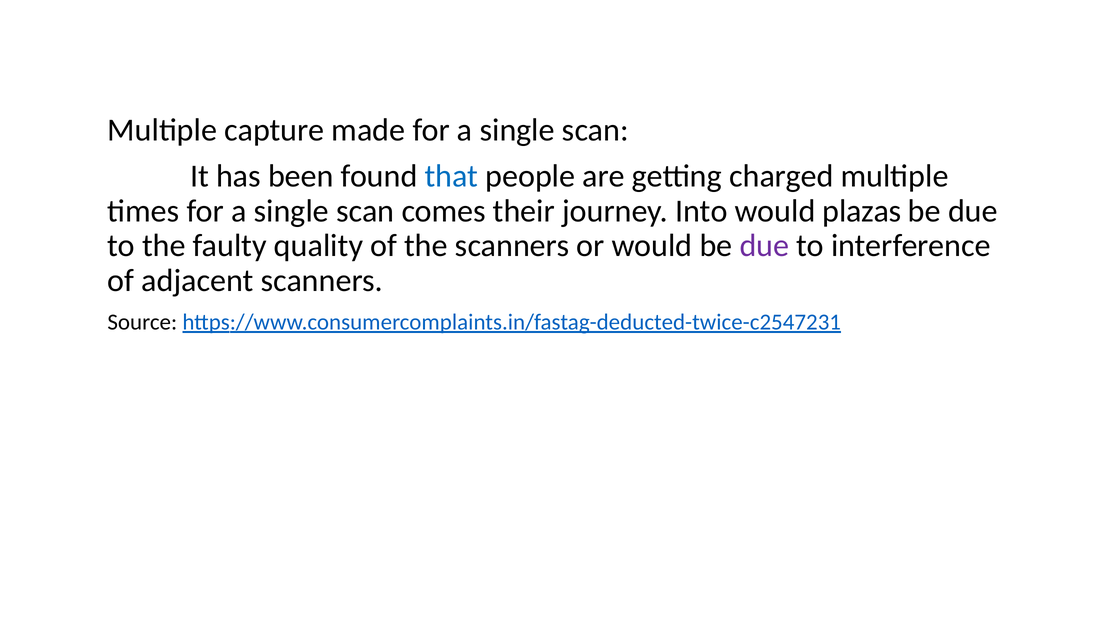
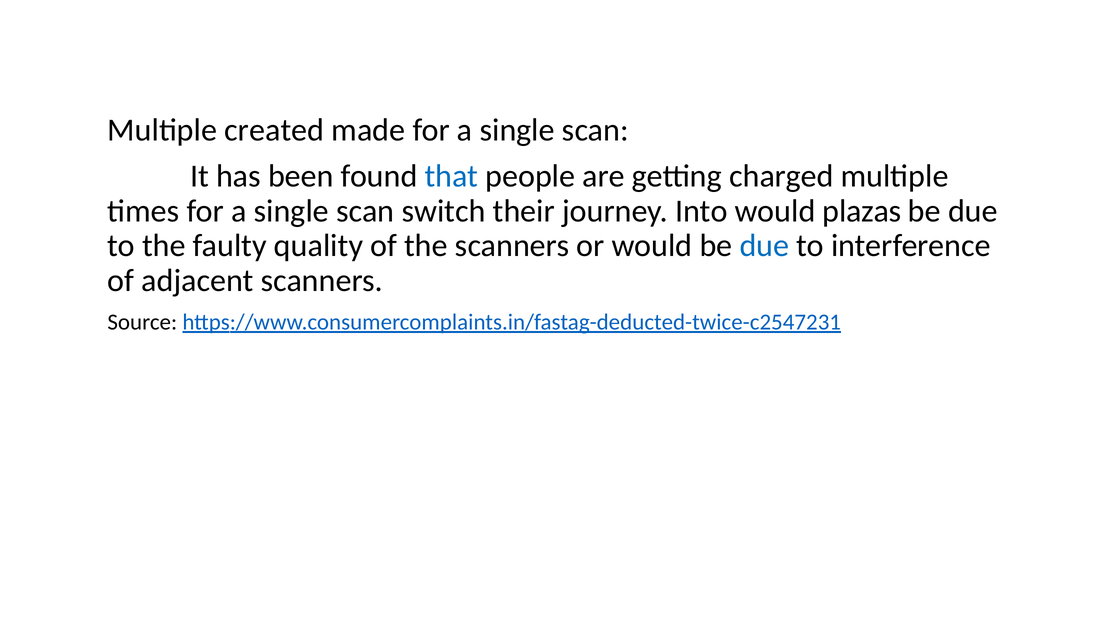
capture: capture -> created (274, 130)
comes: comes -> switch (444, 211)
due colour: purple -> blue (764, 246)
